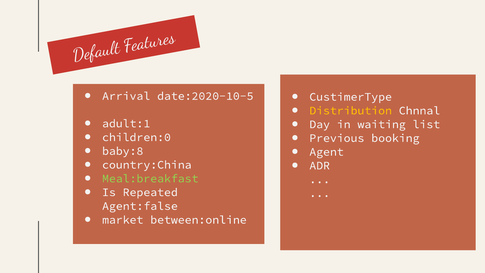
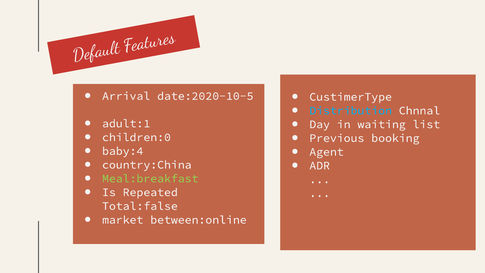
Distribution colour: yellow -> light blue (351, 111)
baby:8: baby:8 -> baby:4 (123, 151)
Agent:false: Agent:false -> Total:false (140, 206)
